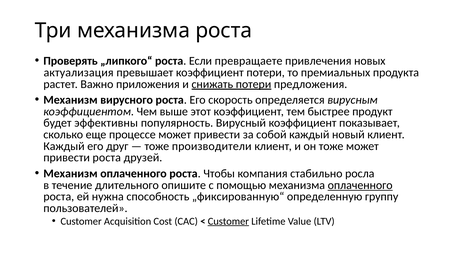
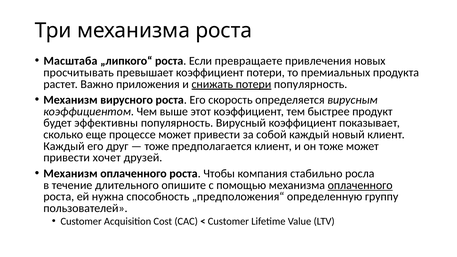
Проверять: Проверять -> Масштаба (70, 61)
актуализация: актуализация -> просчитывать (79, 73)
потери предложения: предложения -> популярность (311, 84)
производители: производители -> предполагается (212, 146)
привести роста: роста -> хочет (107, 158)
„фиксированную“: „фиксированную“ -> „предположения“ (238, 197)
Customer underline: present -> none (228, 221)
